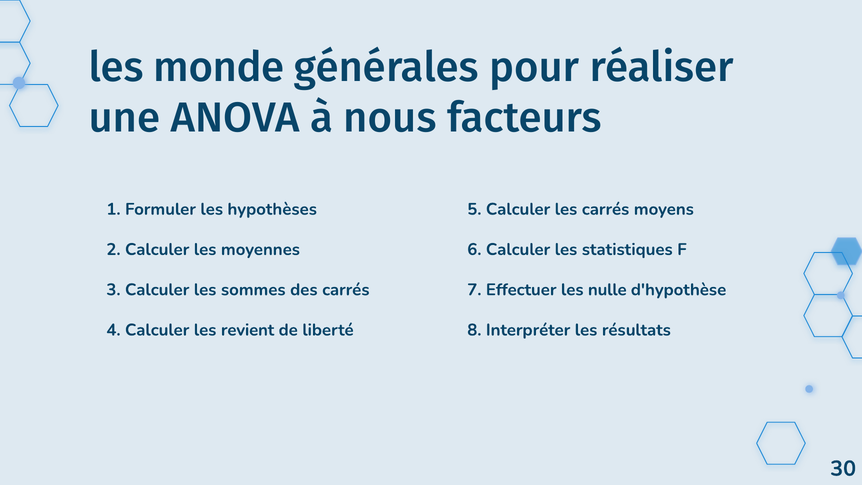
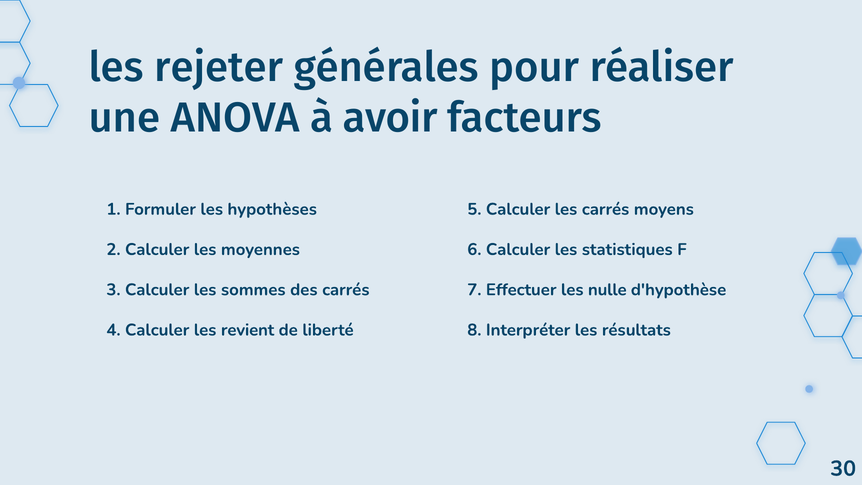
monde: monde -> rejeter (219, 67)
nous: nous -> avoir (390, 118)
